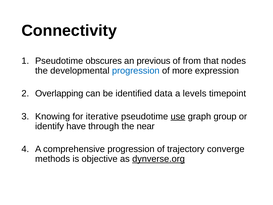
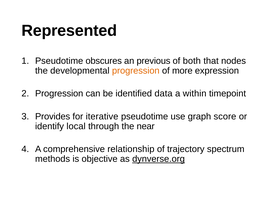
Connectivity: Connectivity -> Represented (69, 31)
from: from -> both (192, 61)
progression colour: blue -> orange (136, 71)
Overlapping: Overlapping -> Progression (59, 93)
levels: levels -> within (195, 93)
Knowing: Knowing -> Provides (53, 116)
use underline: present -> none (178, 116)
group: group -> score (225, 116)
have: have -> local (76, 126)
comprehensive progression: progression -> relationship (131, 149)
converge: converge -> spectrum (226, 149)
